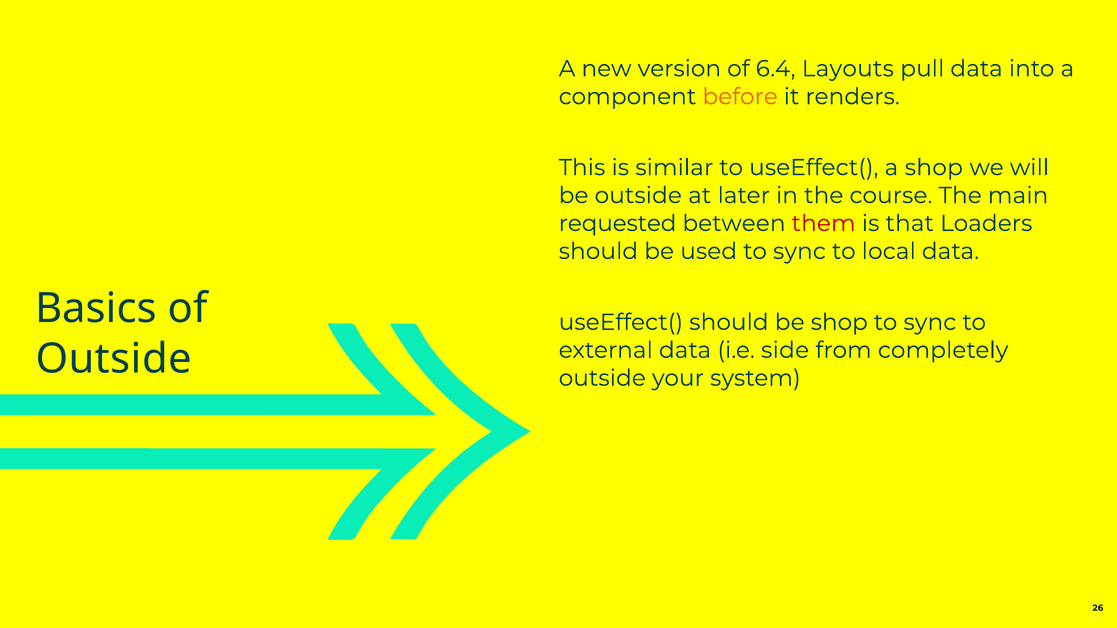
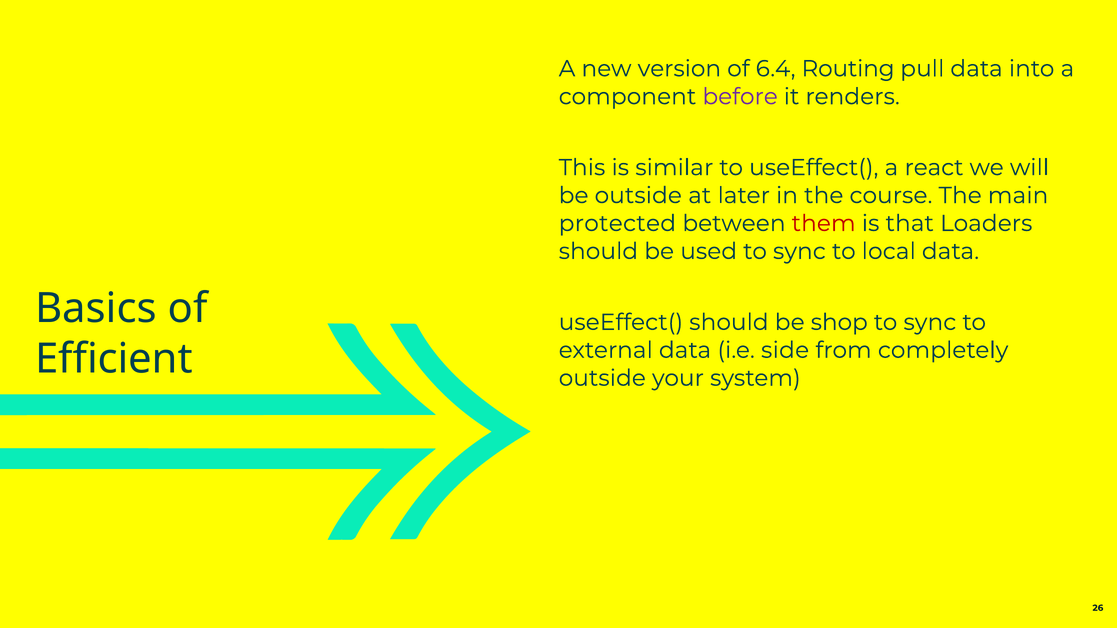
Layouts: Layouts -> Routing (848, 69)
before colour: orange -> purple (740, 97)
a shop: shop -> react (934, 168)
requested: requested -> protected (617, 223)
Outside: Outside -> Efficient (114, 359)
